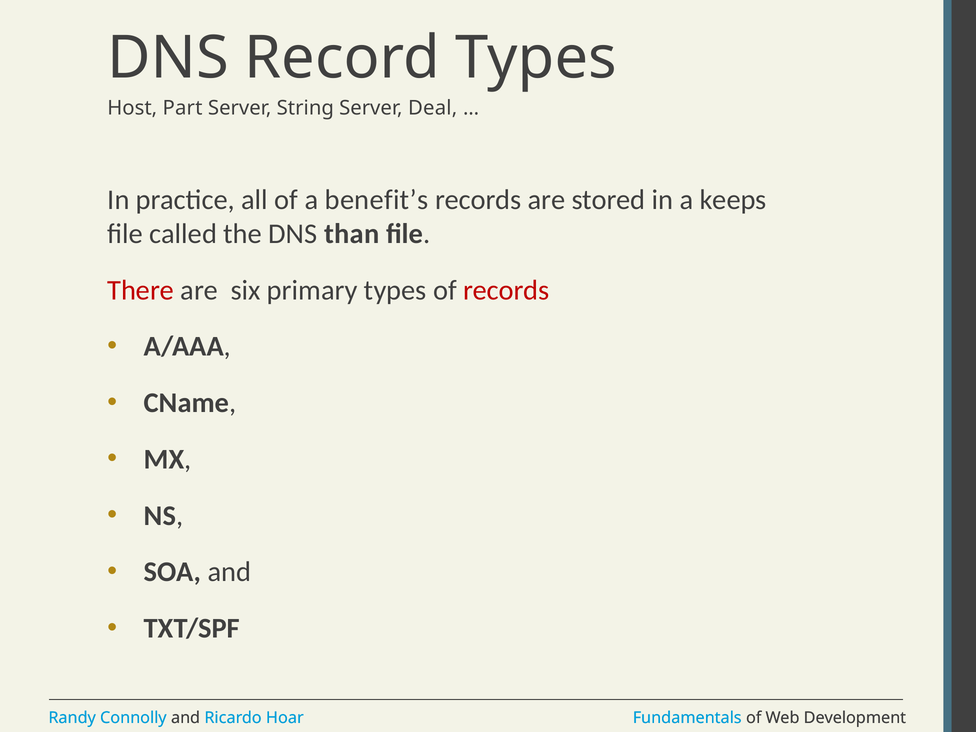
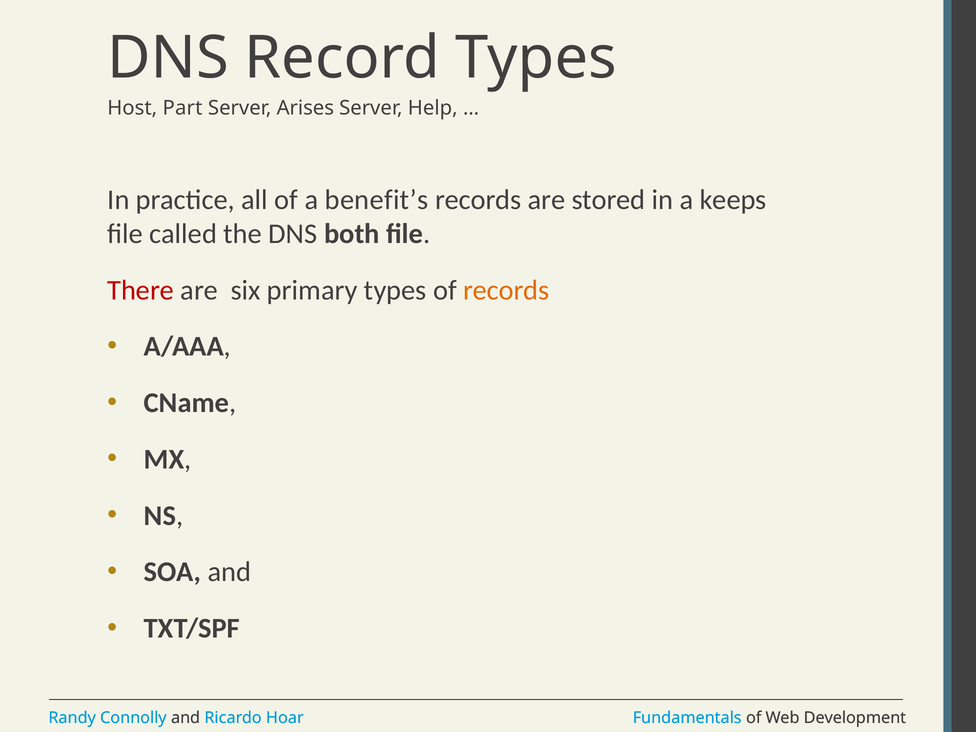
String: String -> Arises (305, 108)
Deal: Deal -> Help (433, 108)
than: than -> both (352, 234)
records colour: red -> orange (506, 290)
